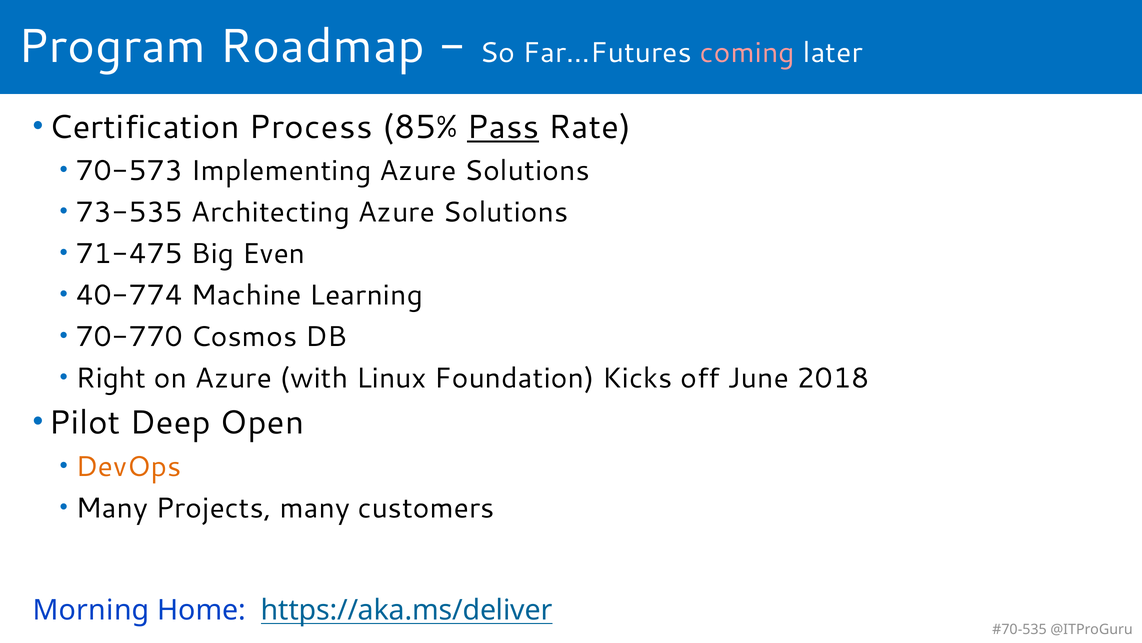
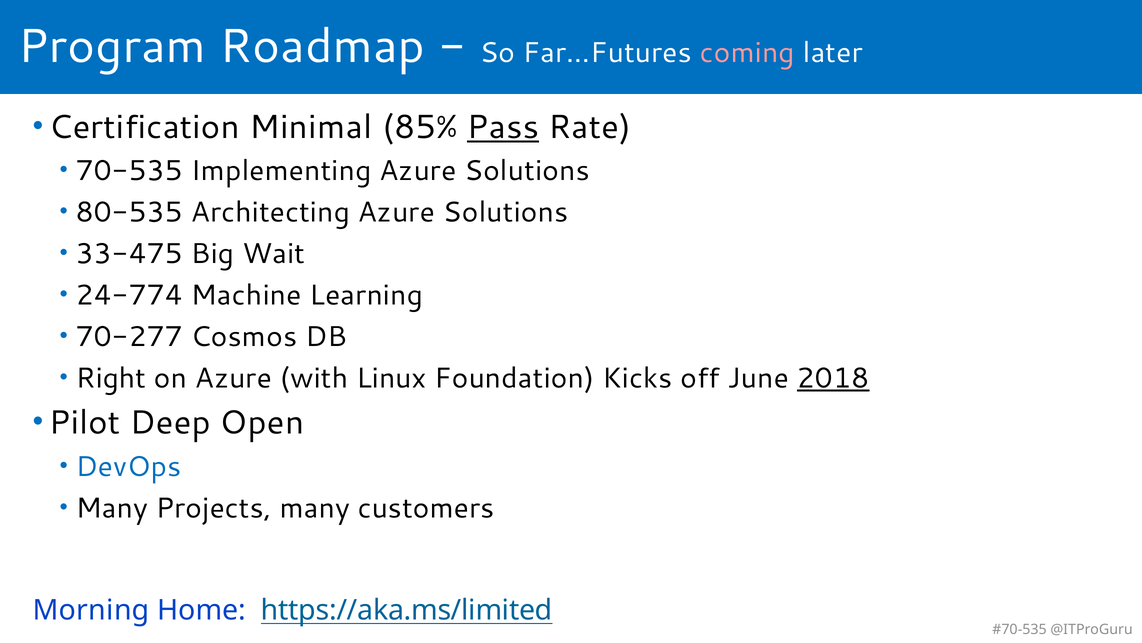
Process: Process -> Minimal (311, 127)
70-573: 70-573 -> 70-535 (129, 171)
73-535: 73-535 -> 80-535 (129, 212)
71-475: 71-475 -> 33-475 (129, 254)
Even: Even -> Wait (274, 254)
40-774: 40-774 -> 24-774 (129, 295)
70-770: 70-770 -> 70-277 (129, 336)
2018 underline: none -> present (833, 378)
DevOps colour: orange -> blue (128, 466)
https://aka.ms/deliver: https://aka.ms/deliver -> https://aka.ms/limited (407, 610)
